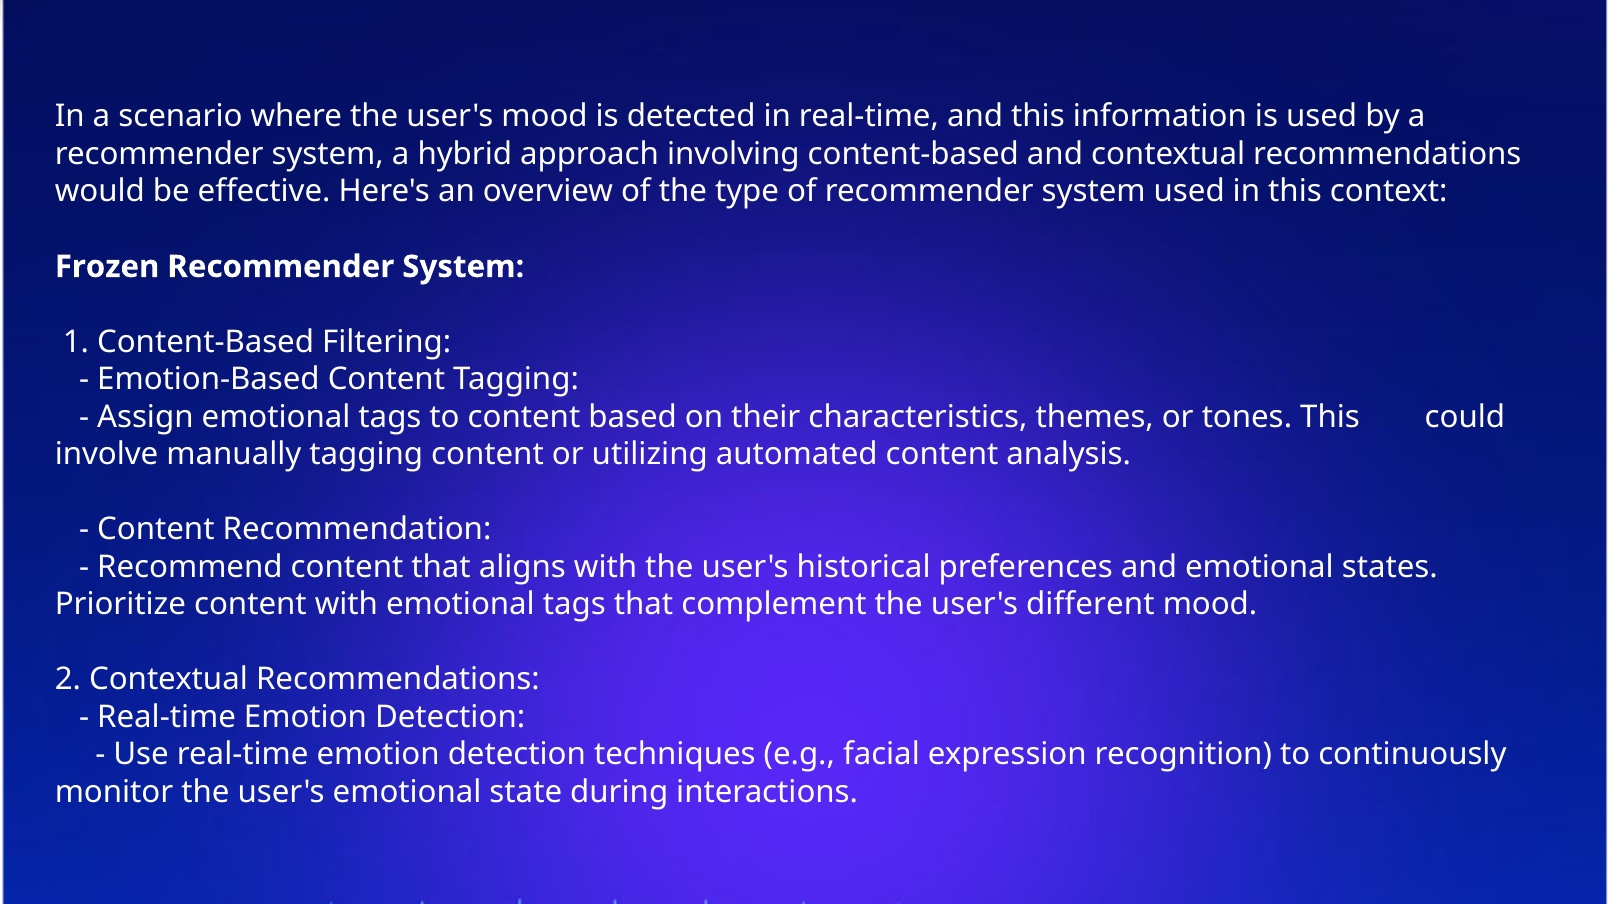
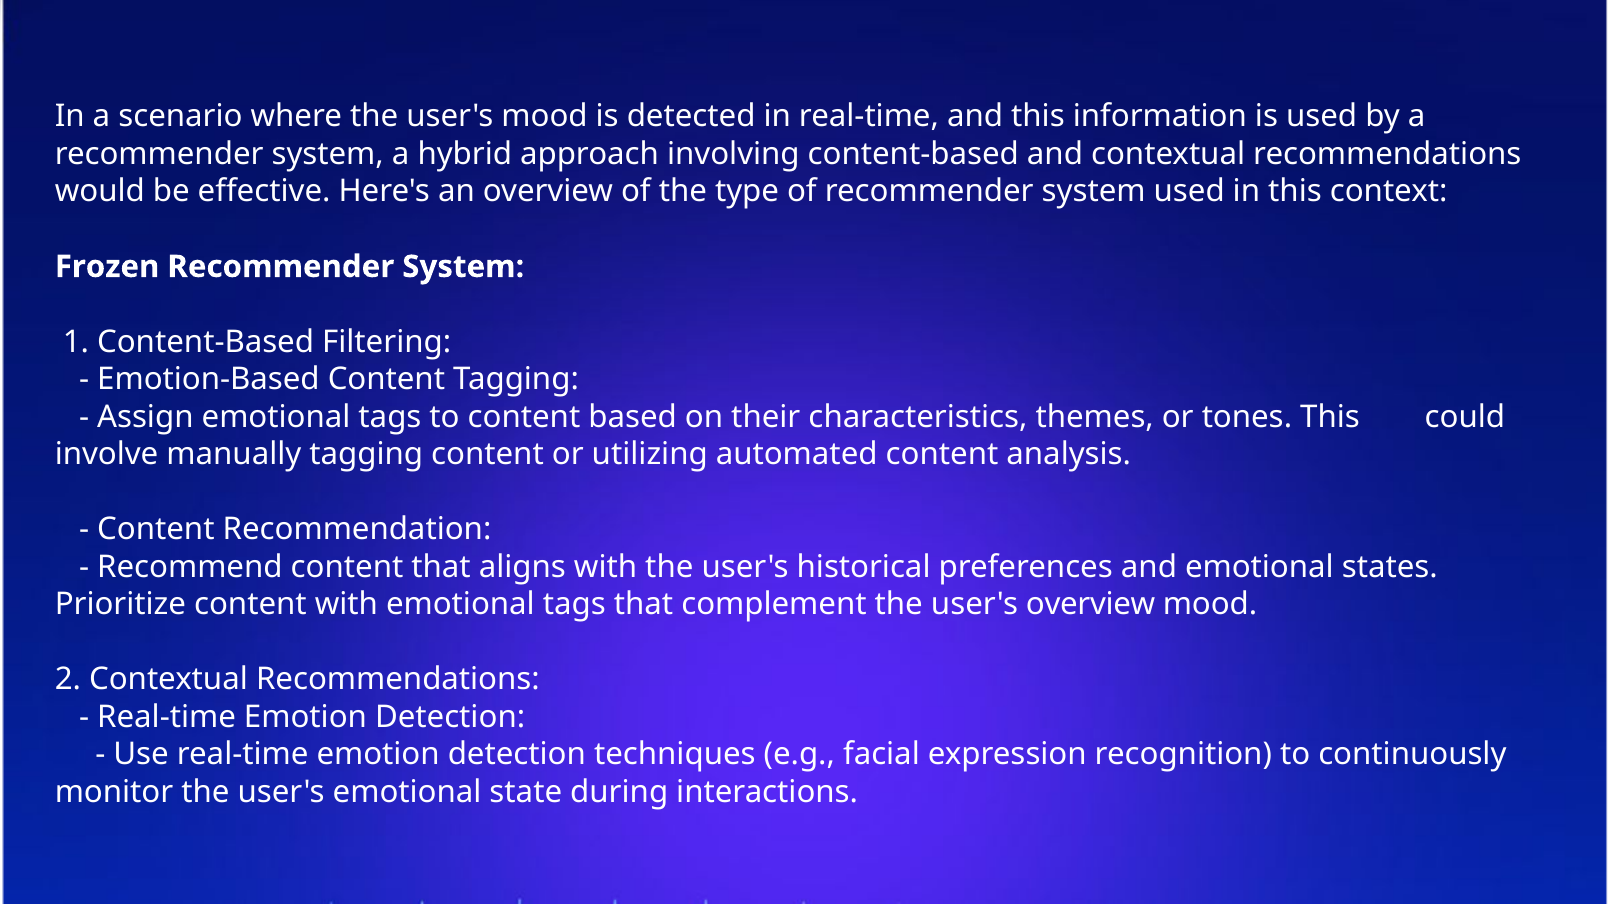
user's different: different -> overview (1091, 605)
